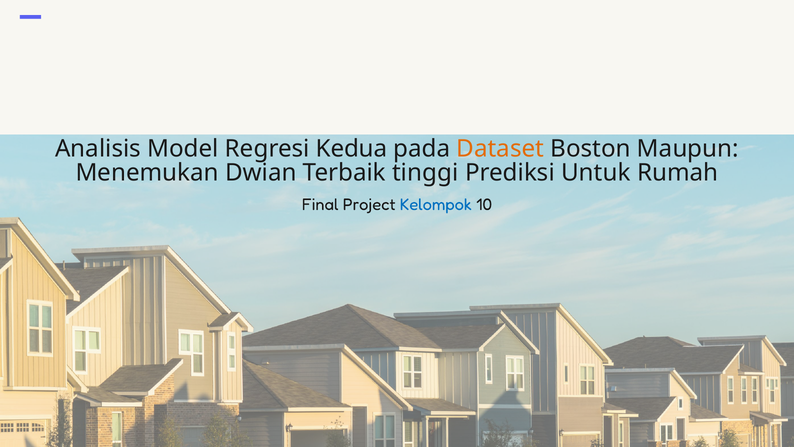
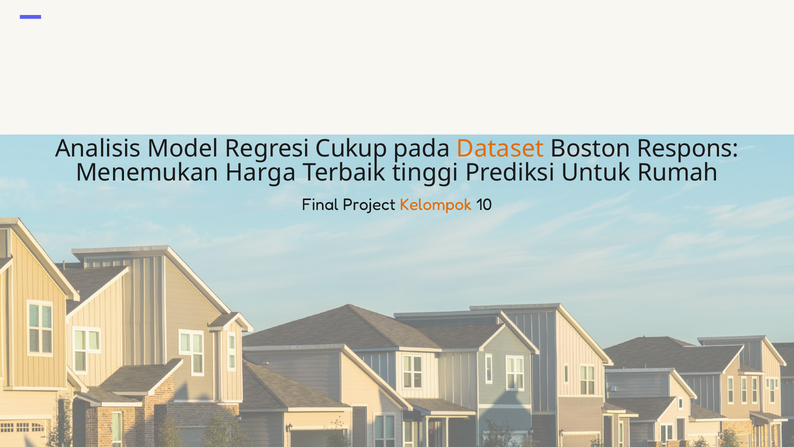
Kedua: Kedua -> Cukup (352, 149)
Maupun: Maupun -> Respons (688, 149)
Dwian: Dwian -> Harga (261, 173)
Kelompok colour: blue -> orange (436, 204)
